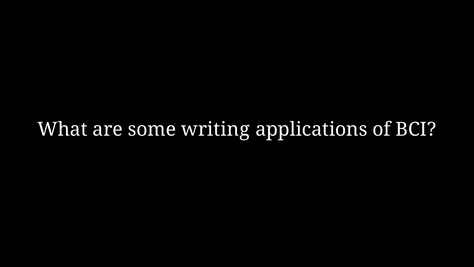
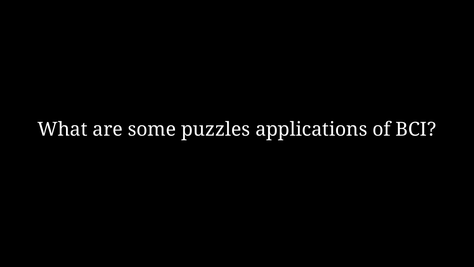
writing: writing -> puzzles (216, 129)
